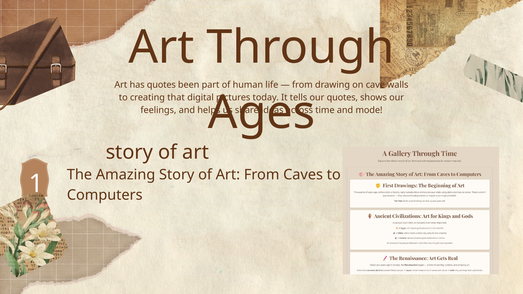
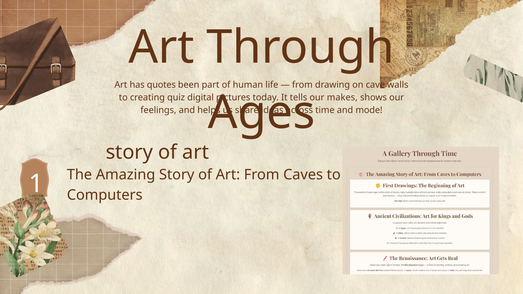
that: that -> quiz (176, 98)
our quotes: quotes -> makes (342, 98)
